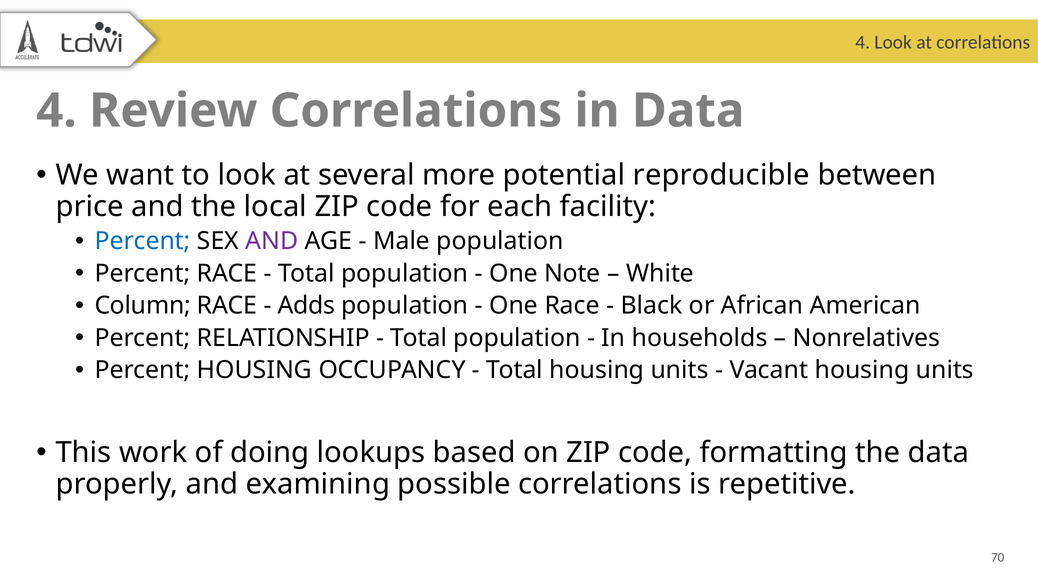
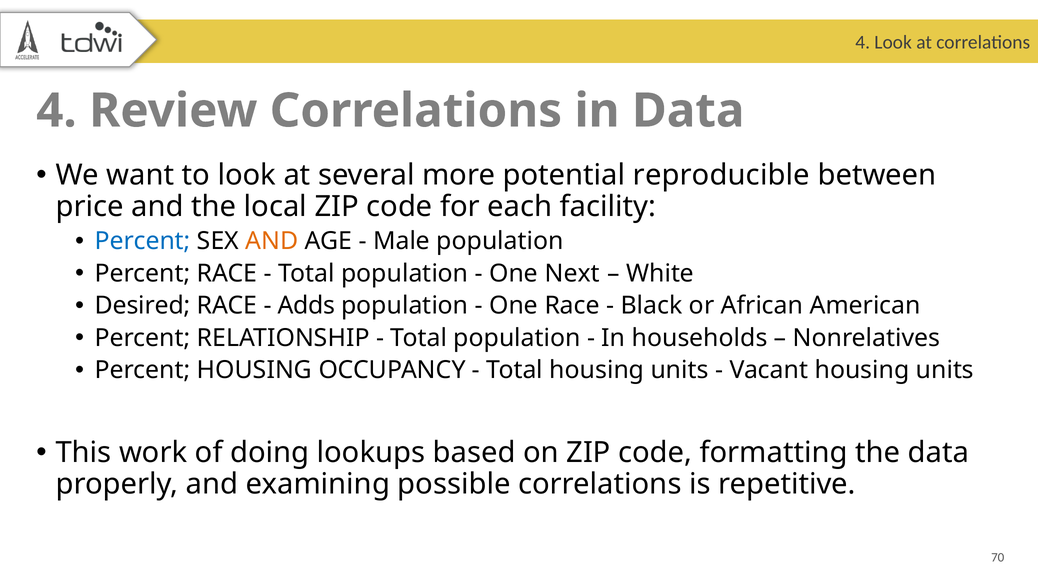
AND colour: purple -> orange (272, 241)
Note: Note -> Next (572, 273)
Column: Column -> Desired (143, 306)
